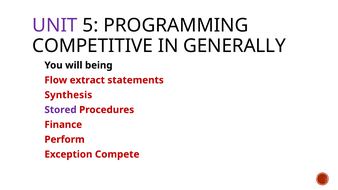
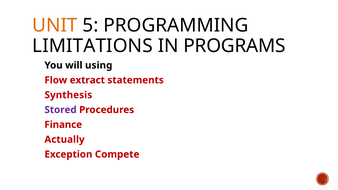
UNIT colour: purple -> orange (55, 25)
COMPETITIVE: COMPETITIVE -> LIMITATIONS (92, 46)
GENERALLY: GENERALLY -> PROGRAMS (234, 46)
being: being -> using (99, 65)
Perform: Perform -> Actually (65, 140)
